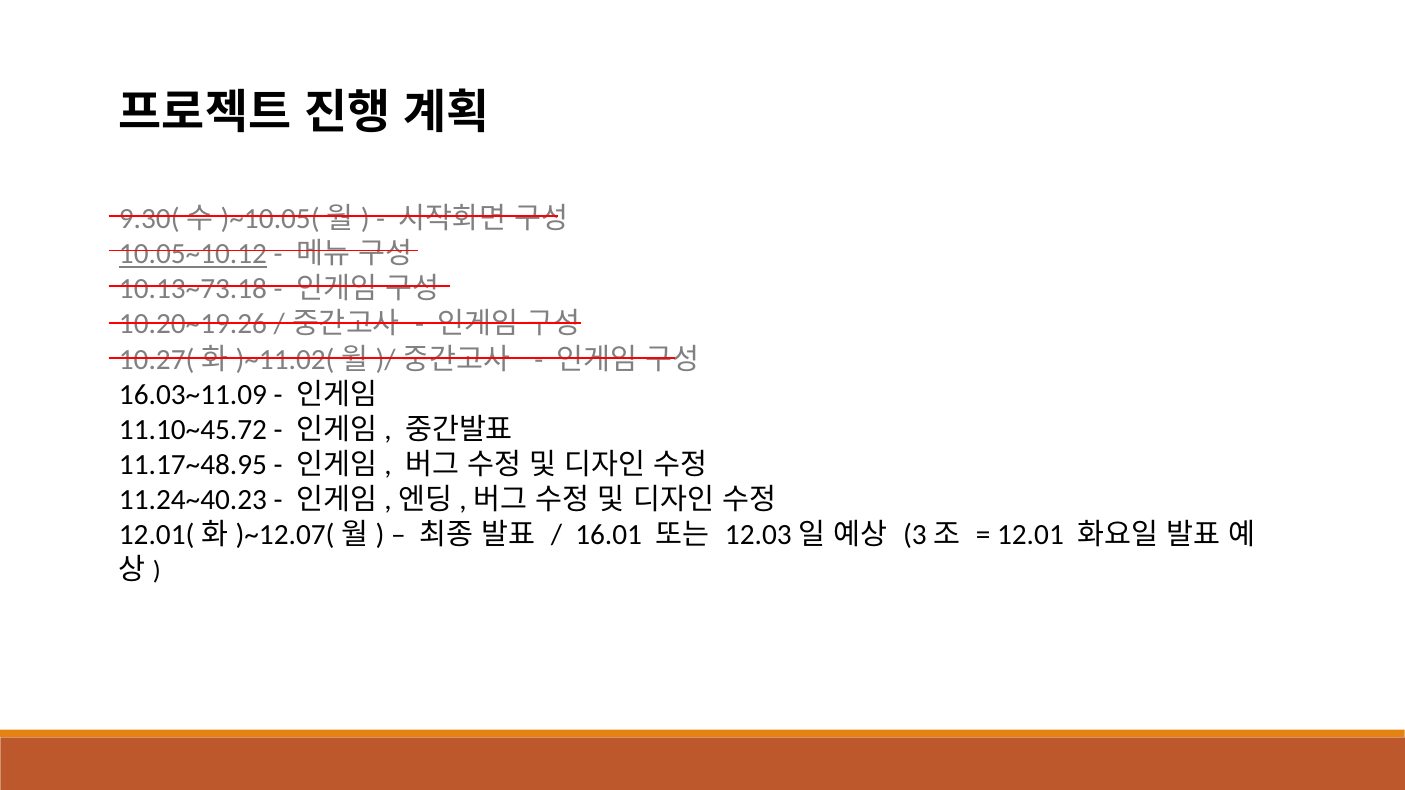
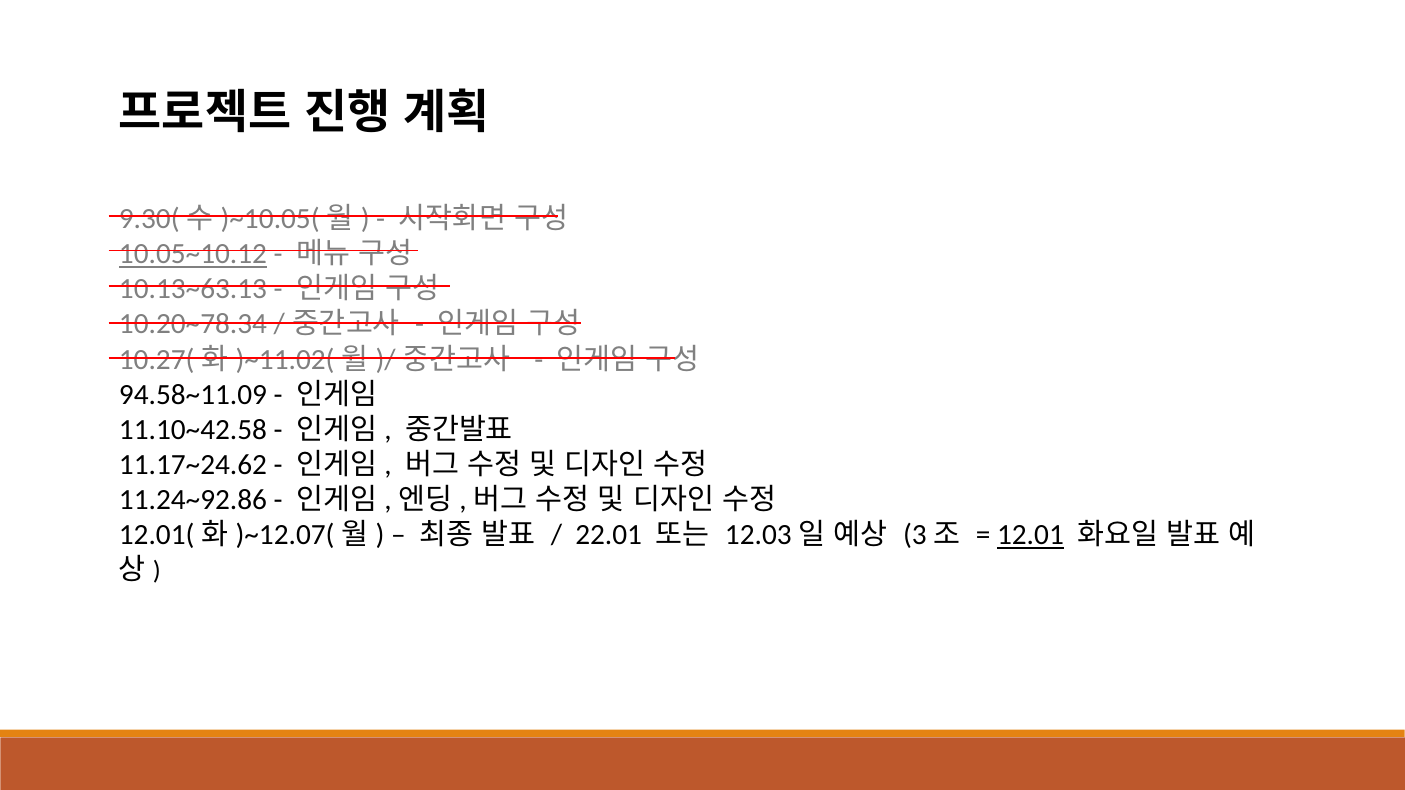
10.13~73.18: 10.13~73.18 -> 10.13~63.13 (193, 289)
10.20~19.26: 10.20~19.26 -> 10.20~78.34 (193, 324)
16.03~11.09: 16.03~11.09 -> 94.58~11.09 (193, 395)
11.10~45.72: 11.10~45.72 -> 11.10~42.58 (193, 430)
11.17~48.95: 11.17~48.95 -> 11.17~24.62 (193, 465)
11.24~40.23: 11.24~40.23 -> 11.24~92.86 (193, 500)
16.01: 16.01 -> 22.01 (609, 535)
12.01 underline: none -> present (1030, 535)
